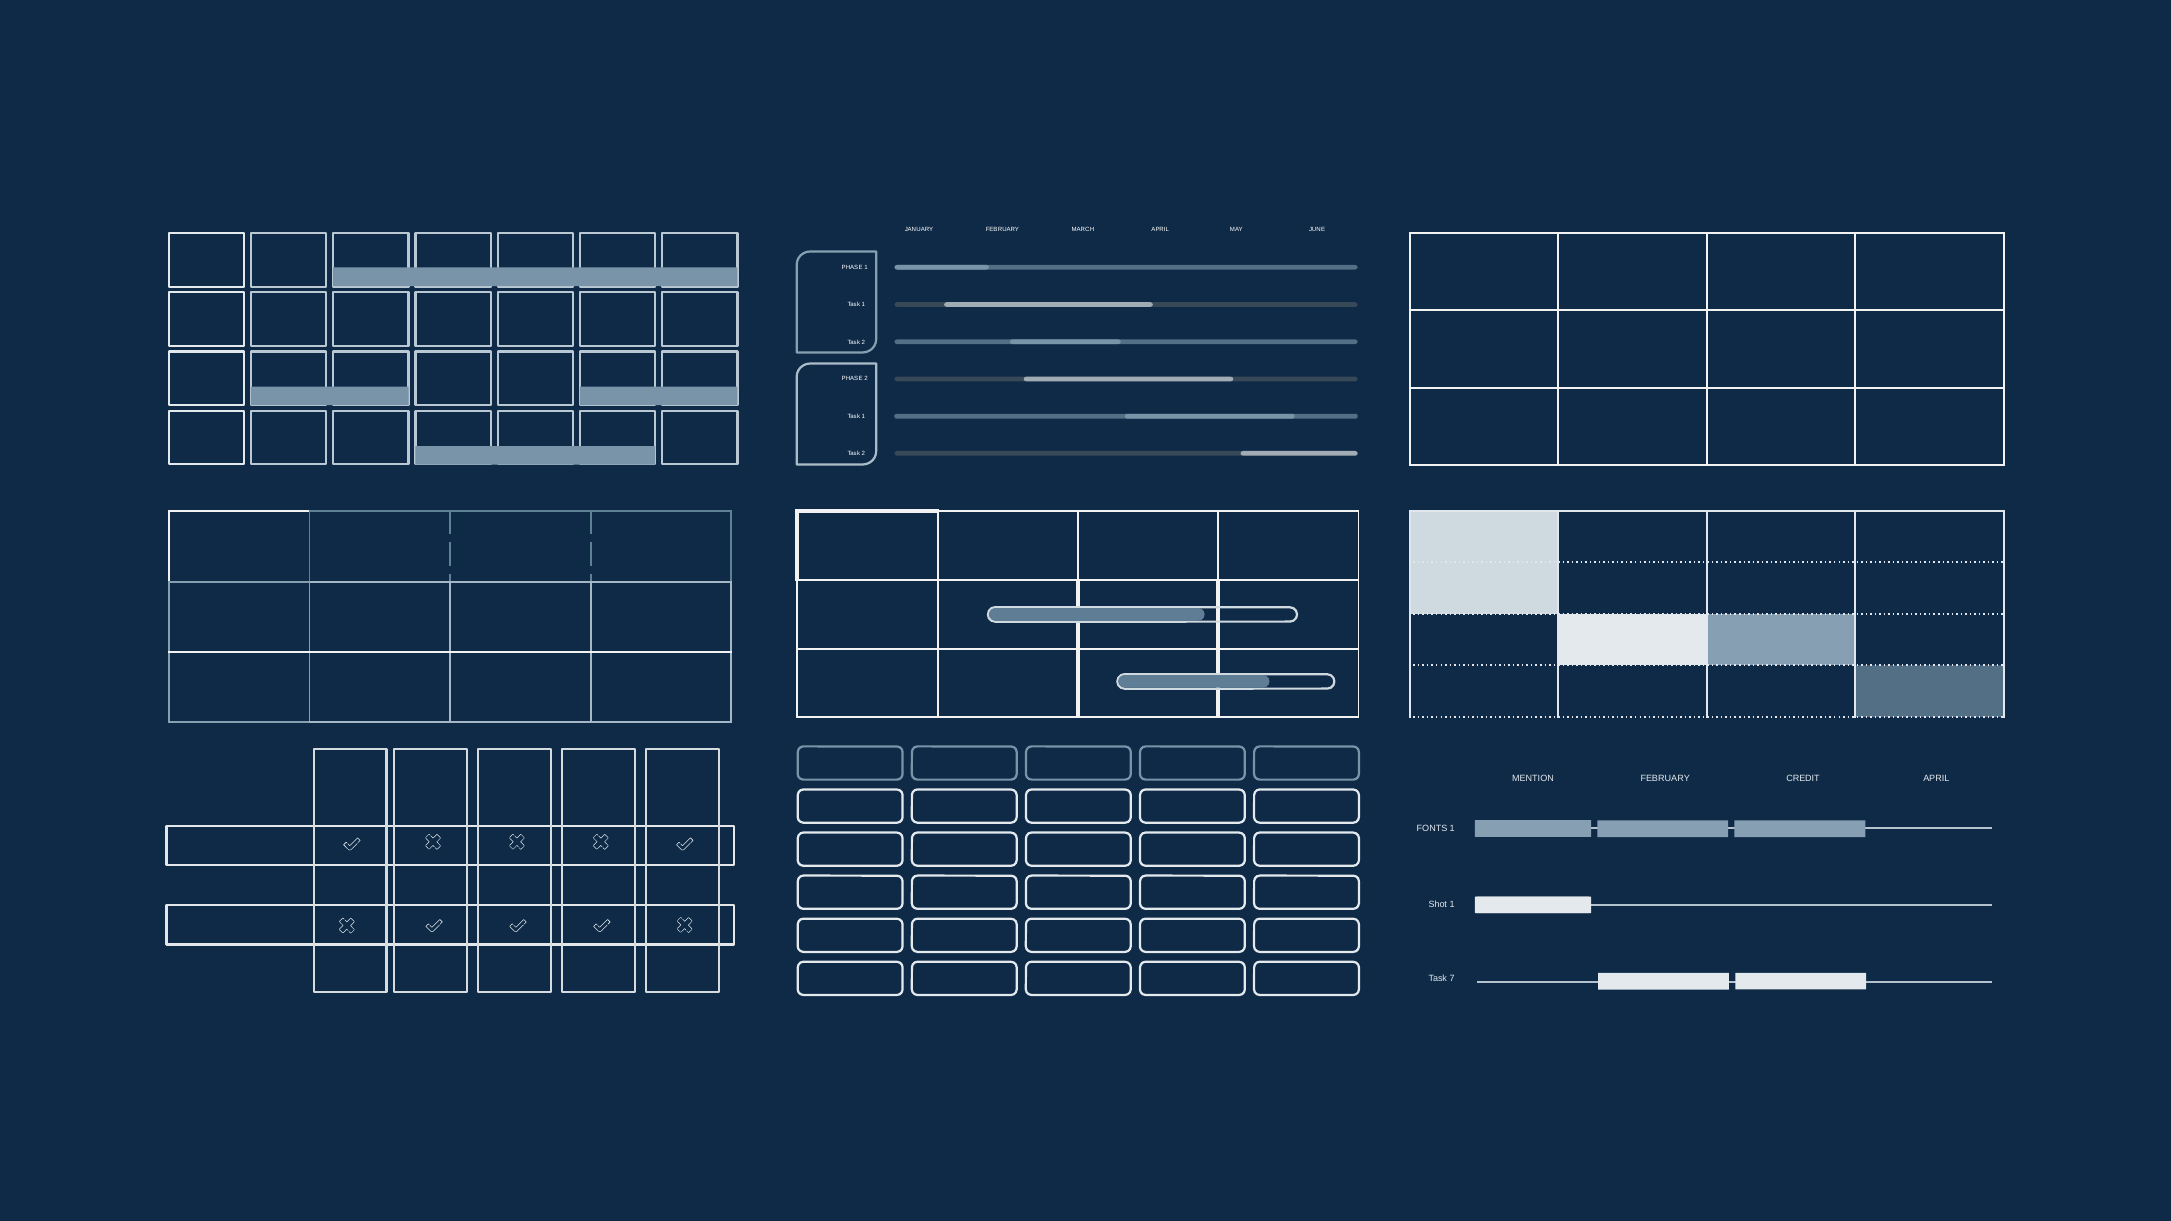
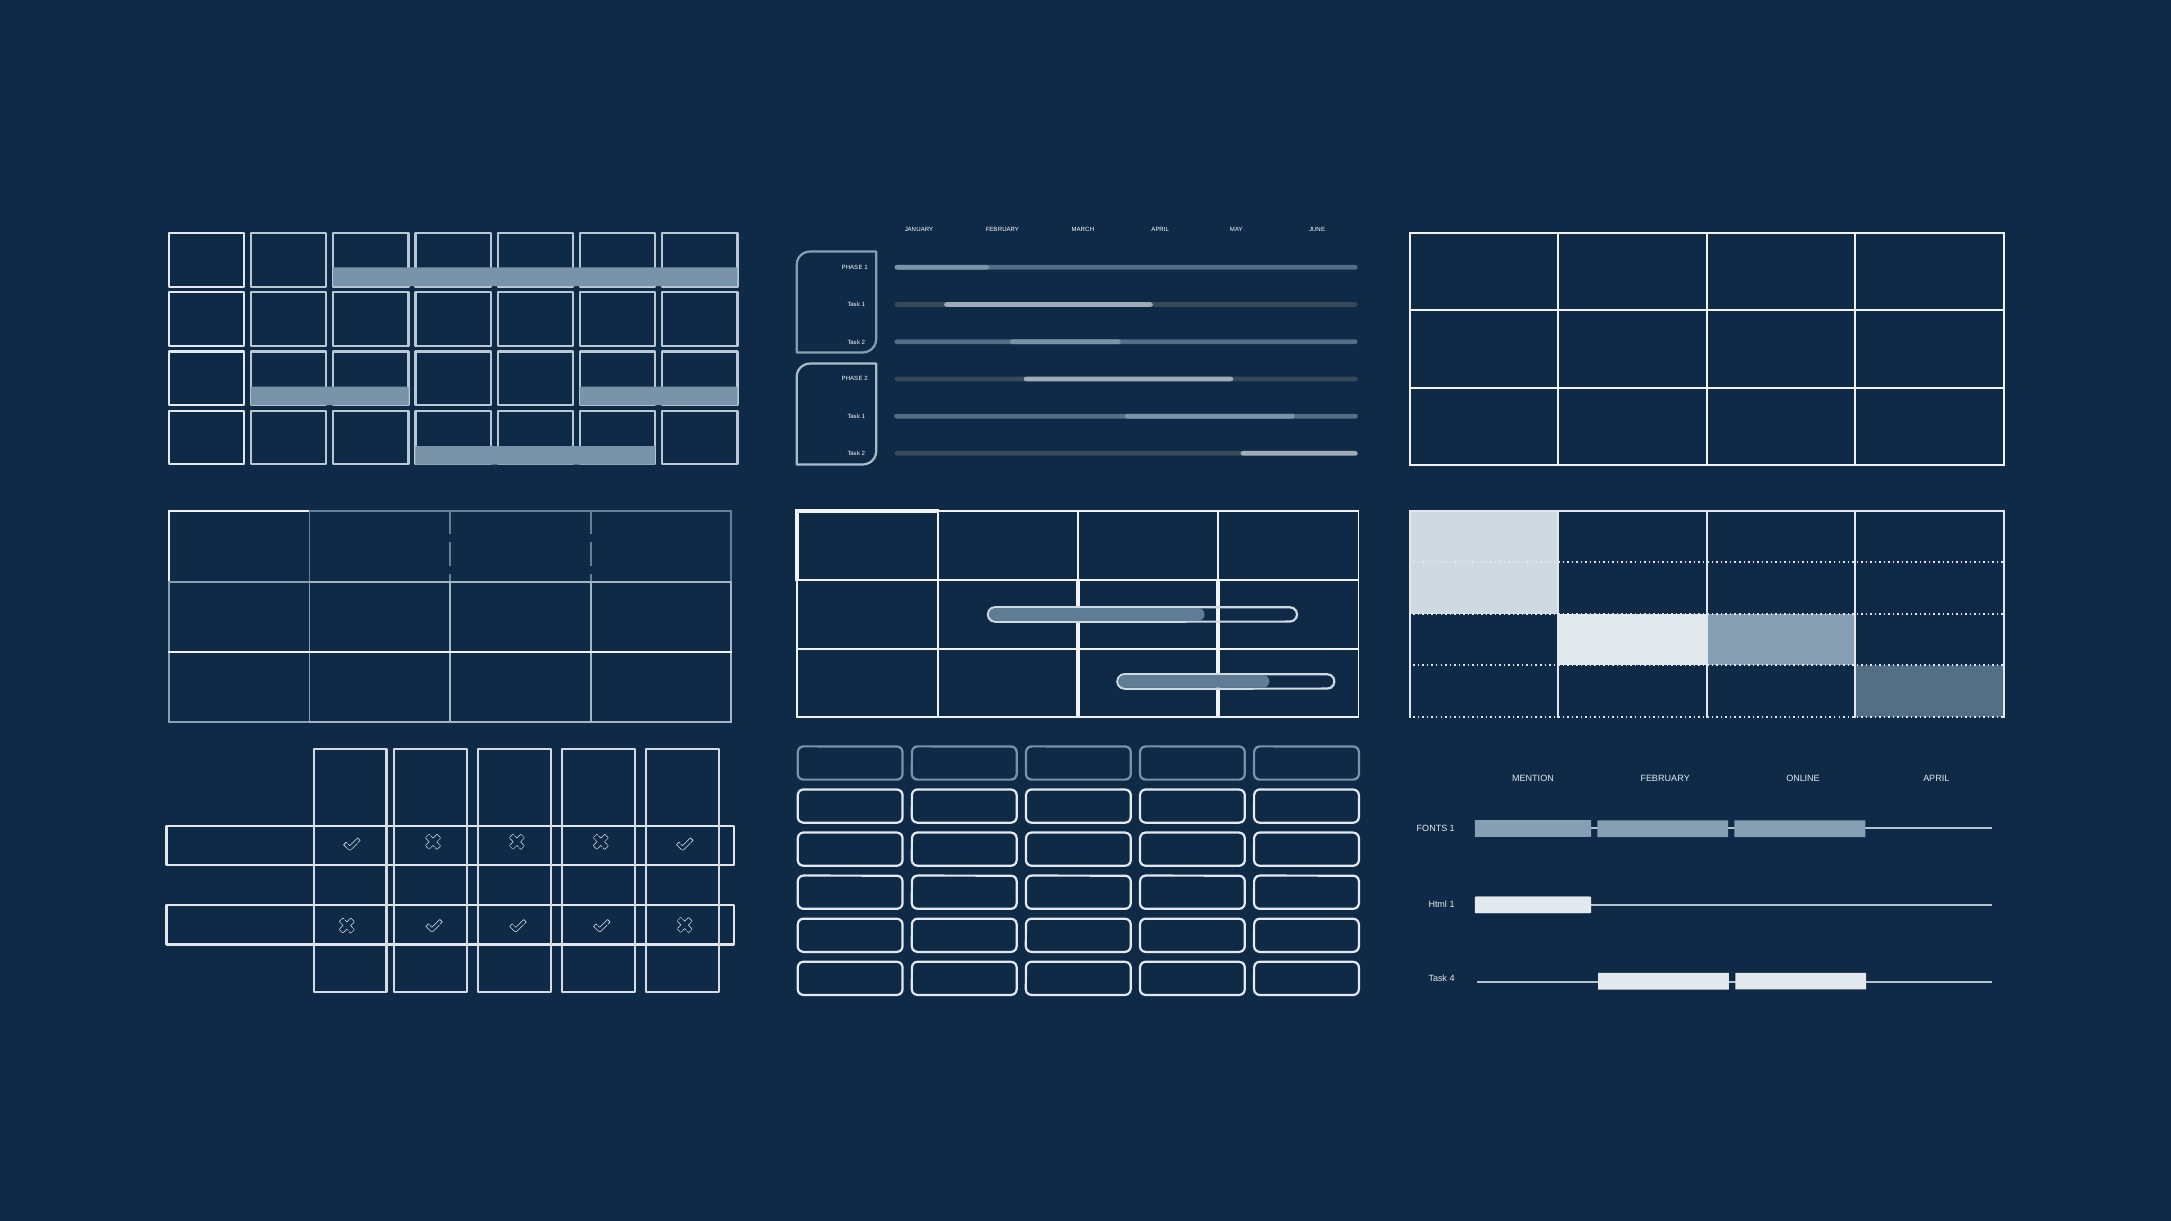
CREDIT: CREDIT -> ONLINE (1803, 779)
Shot: Shot -> Html (1438, 904)
7: 7 -> 4 (1452, 979)
